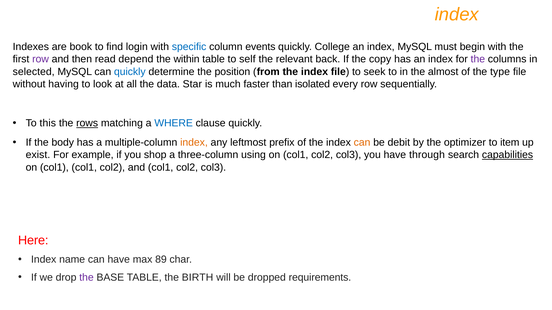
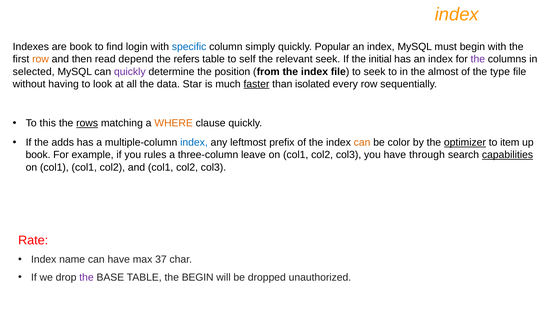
events: events -> simply (260, 47)
College: College -> Popular (332, 47)
row colour: purple -> orange (41, 59)
within: within -> refers (187, 59)
relevant back: back -> seek (328, 59)
copy: copy -> initial (380, 59)
quickly colour: blue -> purple (130, 72)
faster underline: none -> present (256, 84)
WHERE colour: blue -> orange (174, 123)
body: body -> adds (63, 143)
index colour: orange -> blue (194, 143)
debit: debit -> color (399, 143)
optimizer underline: none -> present (465, 143)
exist: exist -> book (38, 155)
shop: shop -> rules (155, 155)
using: using -> leave (253, 155)
Here: Here -> Rate (33, 241)
89: 89 -> 37 (161, 260)
the BIRTH: BIRTH -> BEGIN (198, 278)
requirements: requirements -> unauthorized (320, 278)
